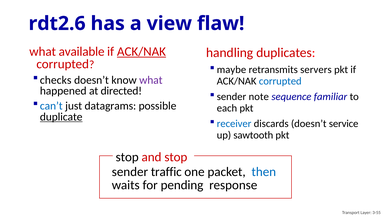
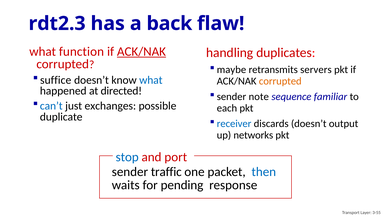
rdt2.6: rdt2.6 -> rdt2.3 (57, 23)
view: view -> back (169, 23)
available: available -> function (81, 52)
checks: checks -> suffice (56, 80)
what colour: purple -> blue (151, 80)
corrupted colour: blue -> orange (280, 81)
datagrams: datagrams -> exchanges (110, 106)
duplicate underline: present -> none (61, 117)
service: service -> output (344, 124)
sawtooth: sawtooth -> networks (253, 135)
stop colour: black -> blue (127, 157)
and stop: stop -> port (176, 157)
